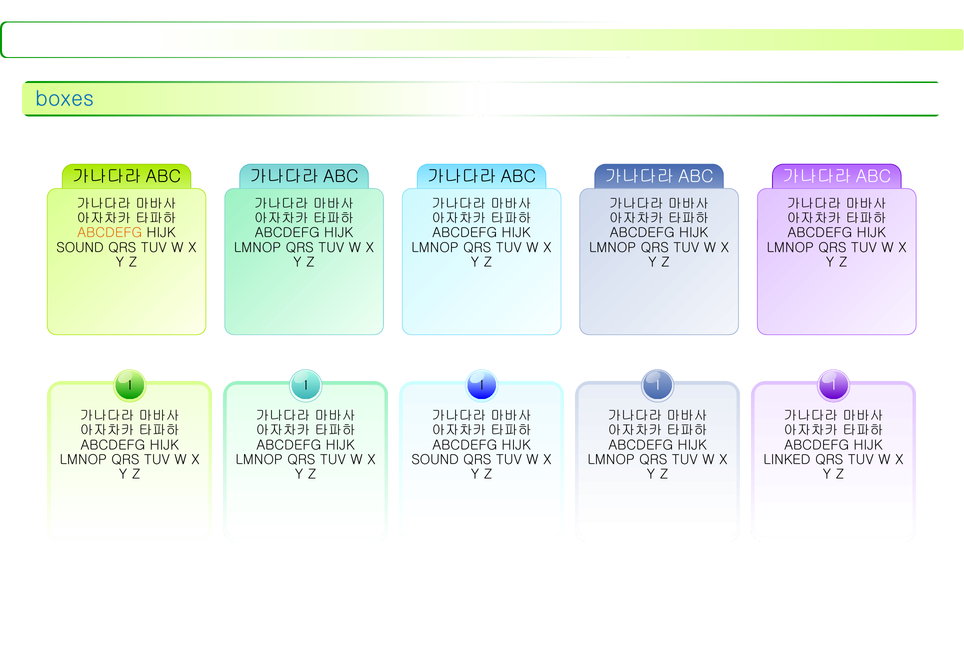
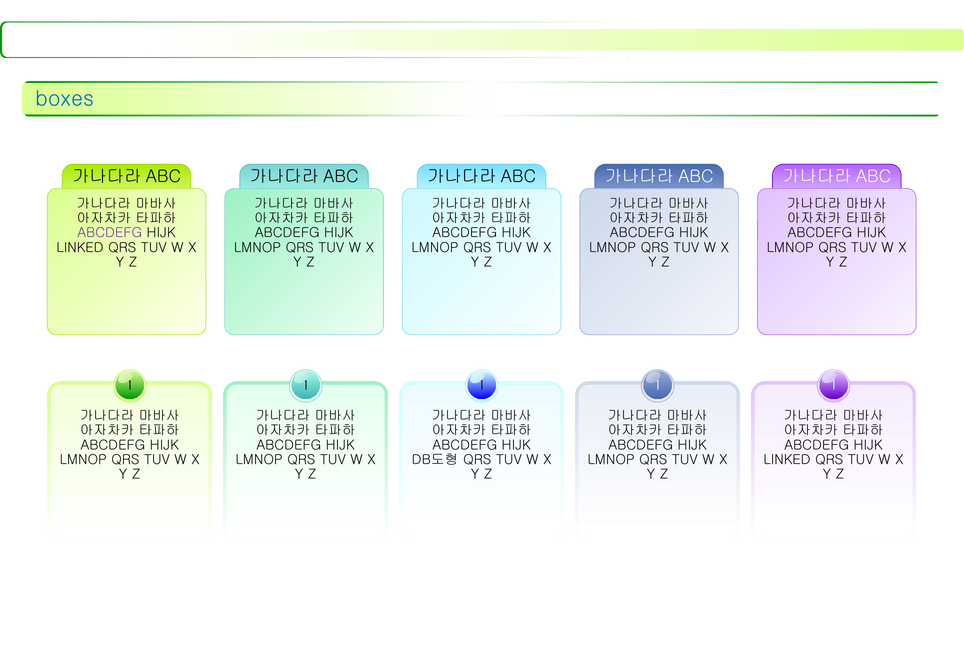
ABCDEFG colour: orange -> purple (110, 233)
SOUND: SOUND -> LINKED (80, 248)
SOUND: SOUND -> DB도형 (435, 460)
